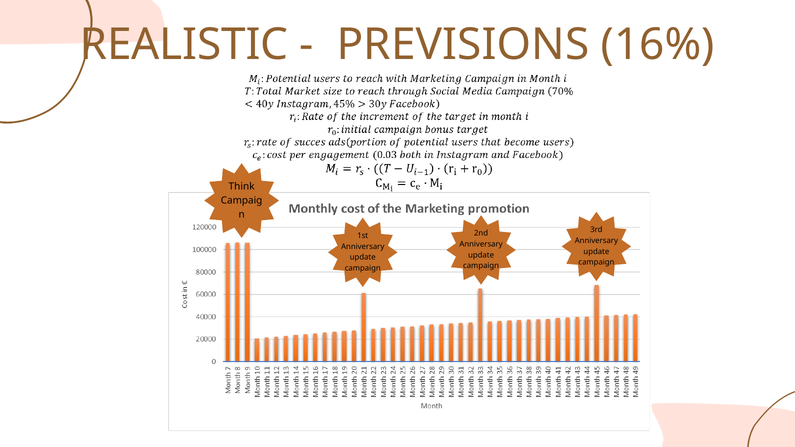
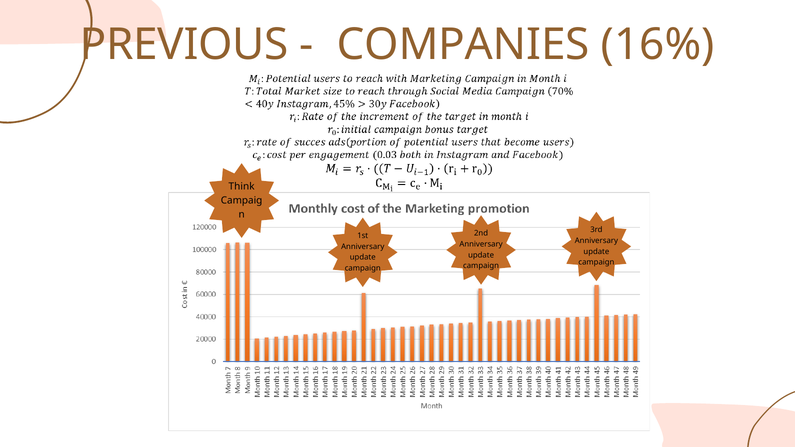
REALISTIC: REALISTIC -> PREVIOUS (184, 45)
PREVISIONS: PREVISIONS -> COMPANIES (463, 45)
